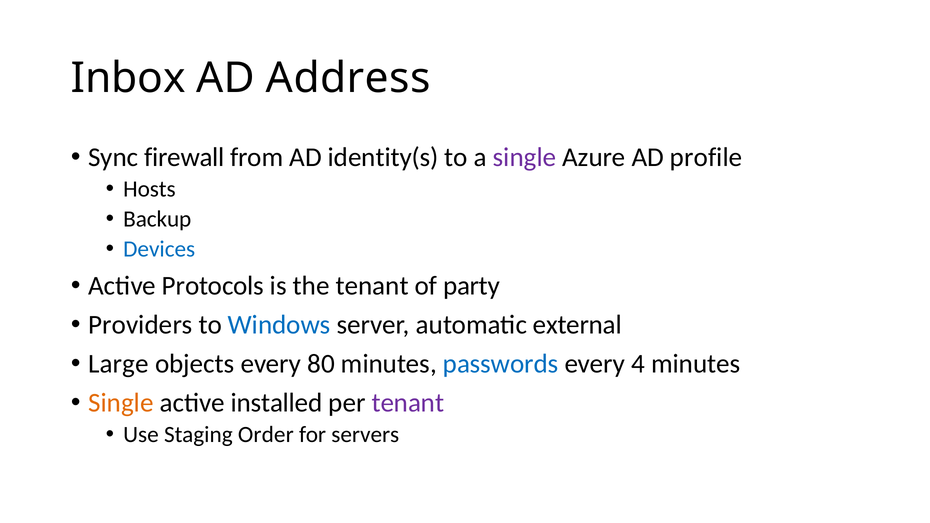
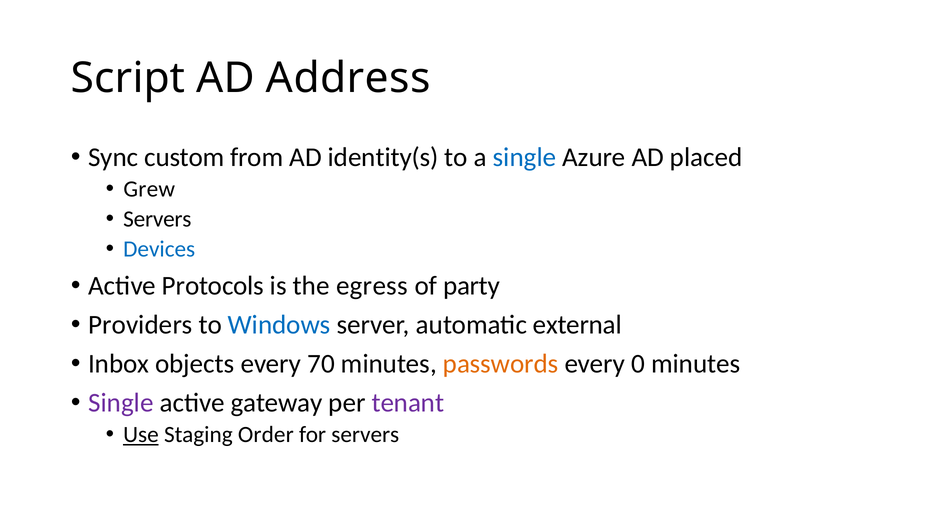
Inbox: Inbox -> Script (128, 78)
firewall: firewall -> custom (184, 157)
single colour: purple -> blue (525, 157)
profile: profile -> placed (706, 157)
Hosts: Hosts -> Grew (149, 189)
Backup: Backup -> Servers (157, 219)
the tenant: tenant -> egress (372, 286)
Large: Large -> Inbox (119, 364)
80: 80 -> 70 (321, 364)
passwords colour: blue -> orange (501, 364)
4: 4 -> 0 (638, 364)
Single colour: orange -> purple (121, 403)
installed: installed -> gateway (277, 403)
Use underline: none -> present (141, 435)
